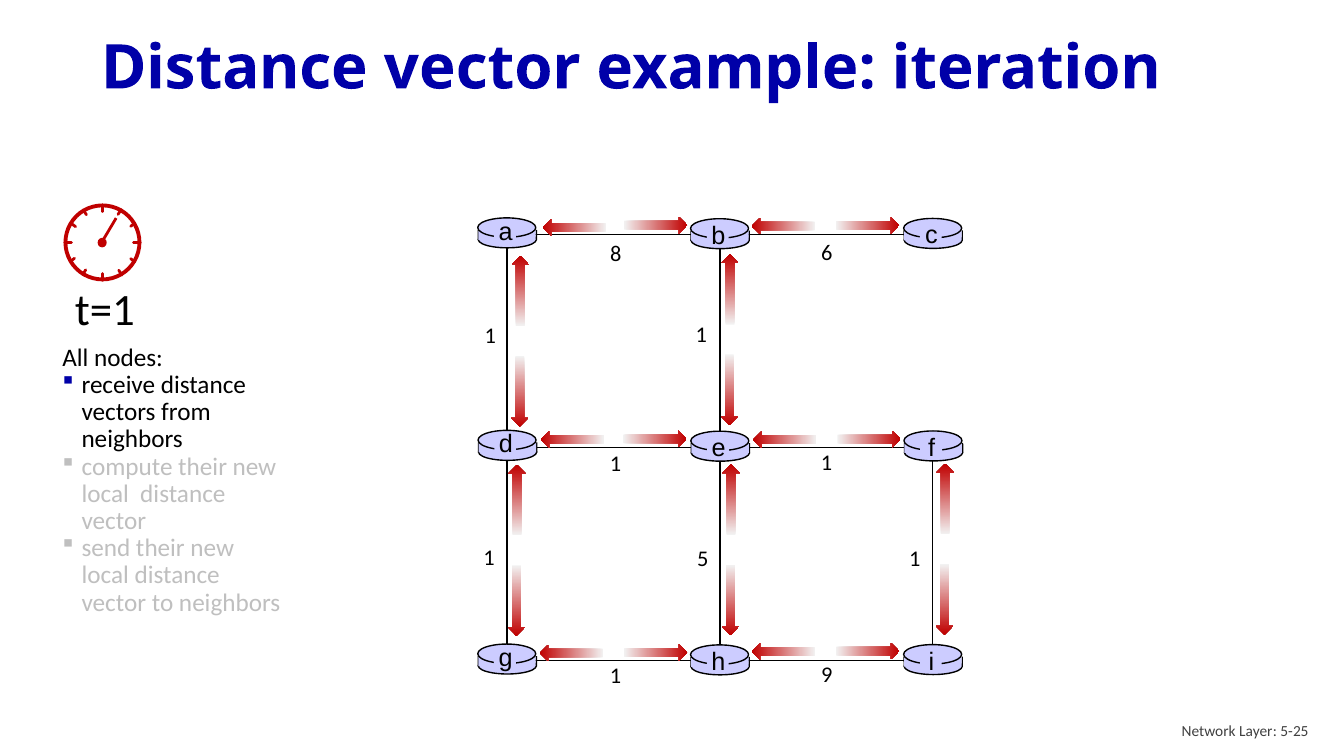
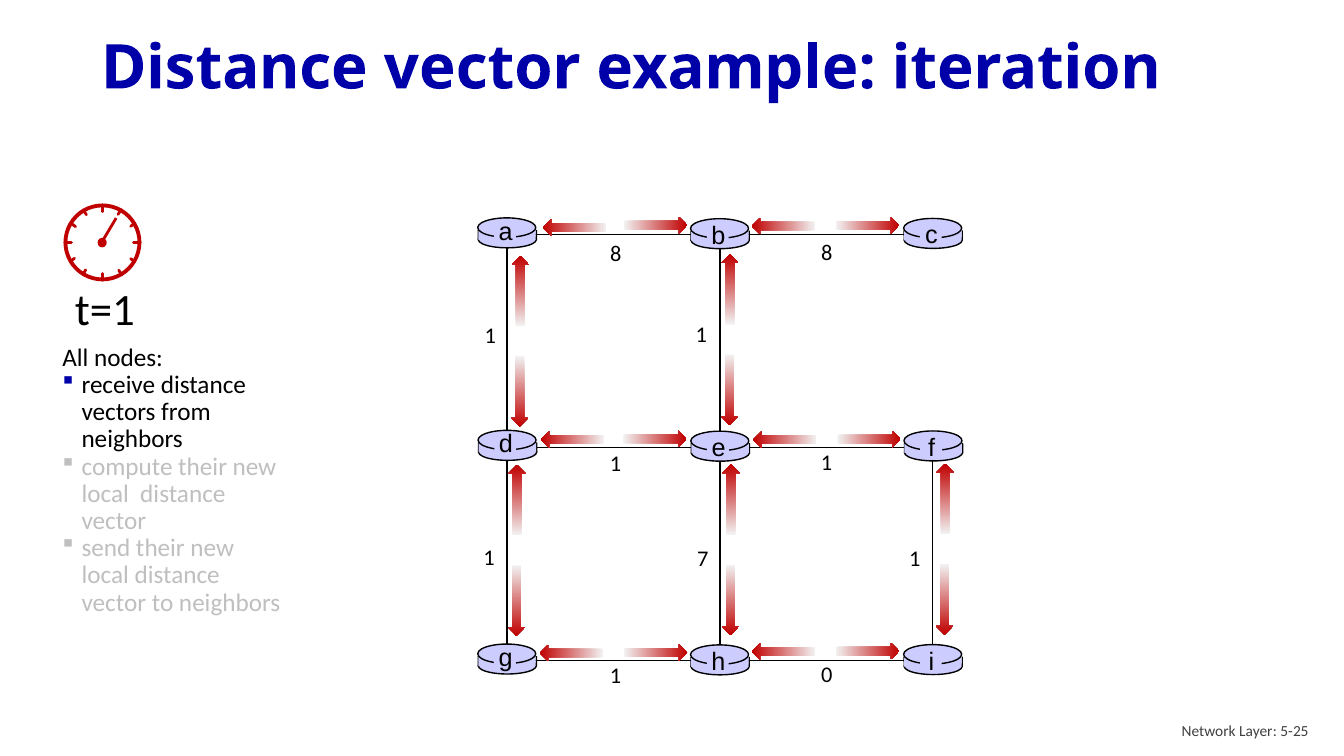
8 6: 6 -> 8 (827, 253)
5: 5 -> 7 (703, 559)
9: 9 -> 0 (827, 675)
